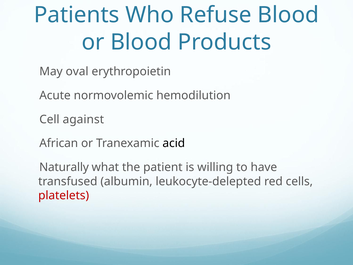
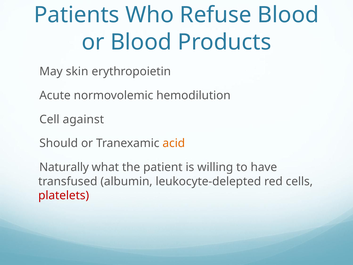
oval: oval -> skin (77, 71)
African: African -> Should (59, 143)
acid colour: black -> orange (174, 143)
